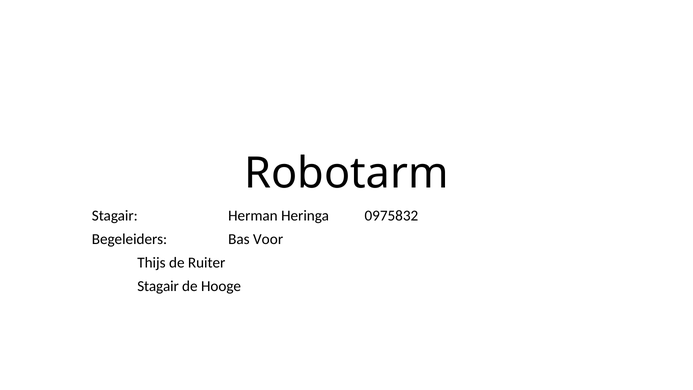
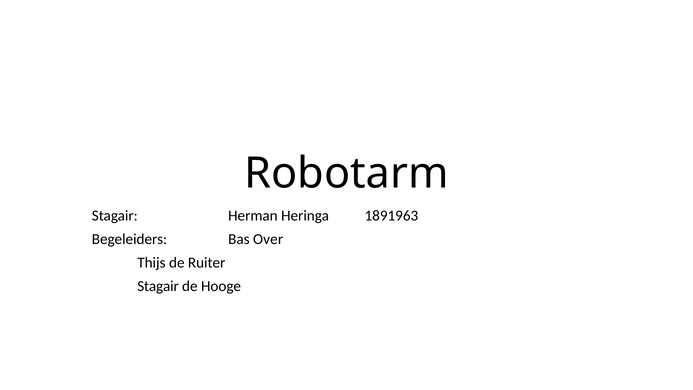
0975832: 0975832 -> 1891963 (391, 215)
Voor: Voor -> Over (268, 239)
